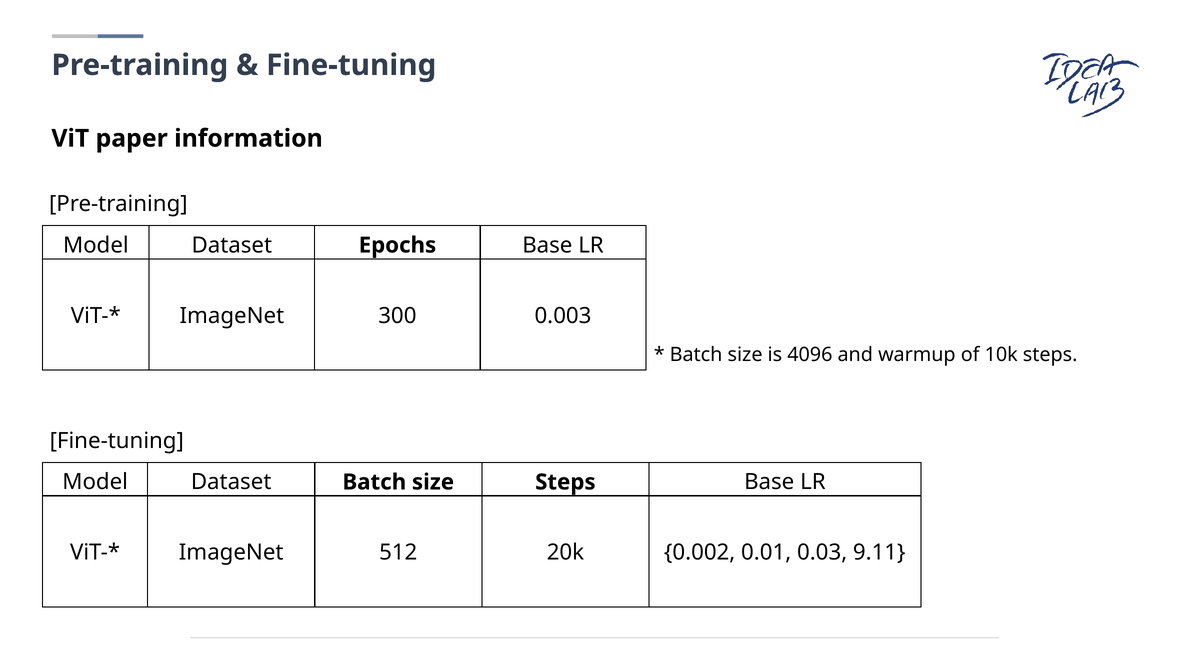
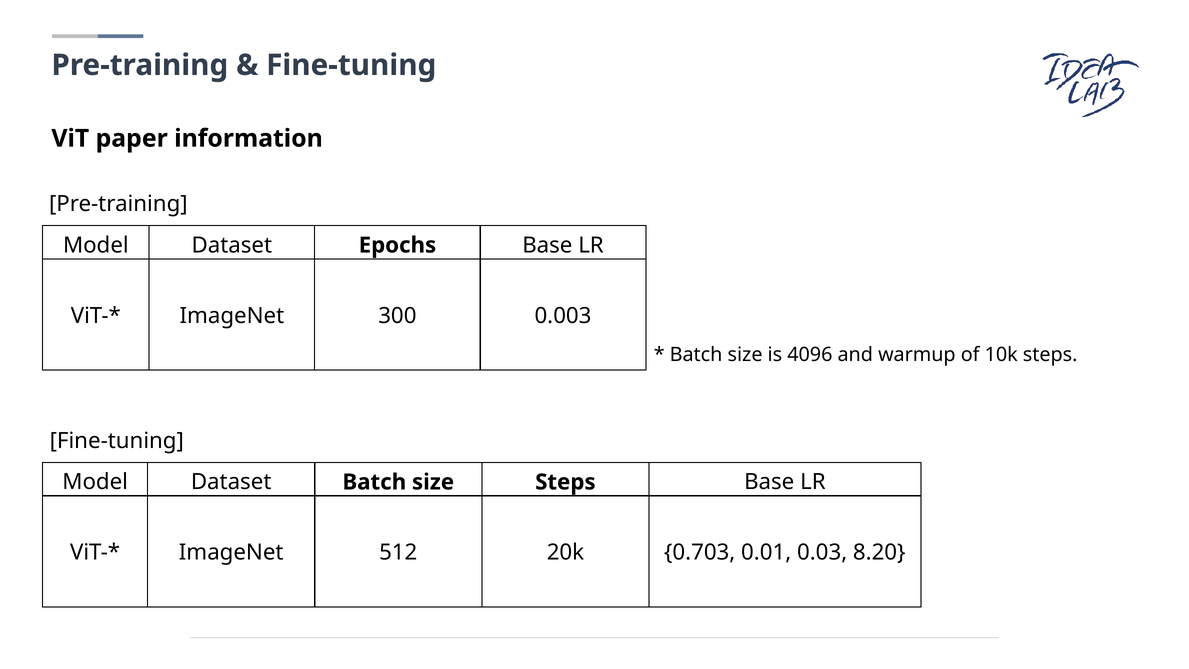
0.002: 0.002 -> 0.703 (700, 552)
9.11: 9.11 -> 8.20 (879, 552)
